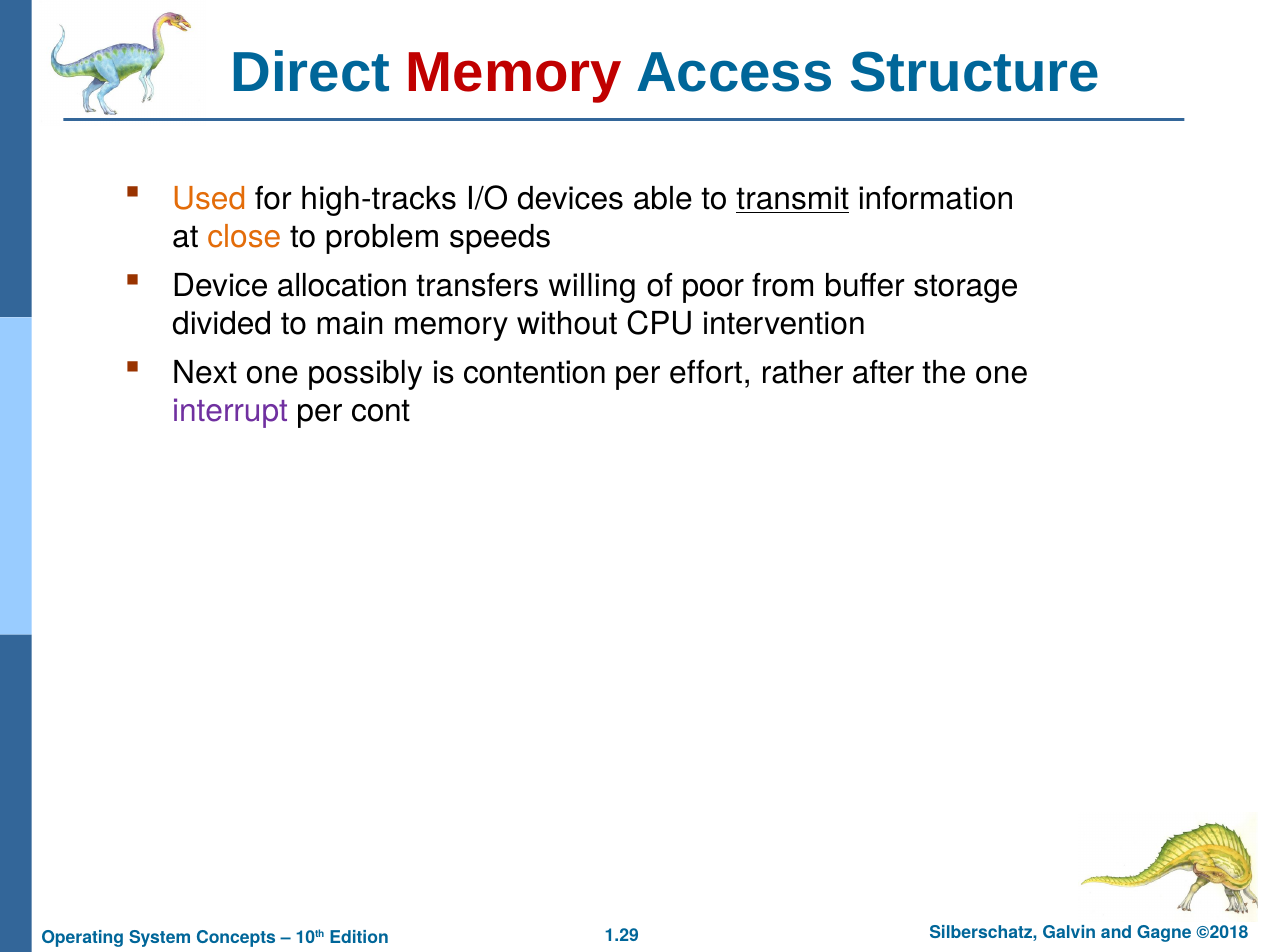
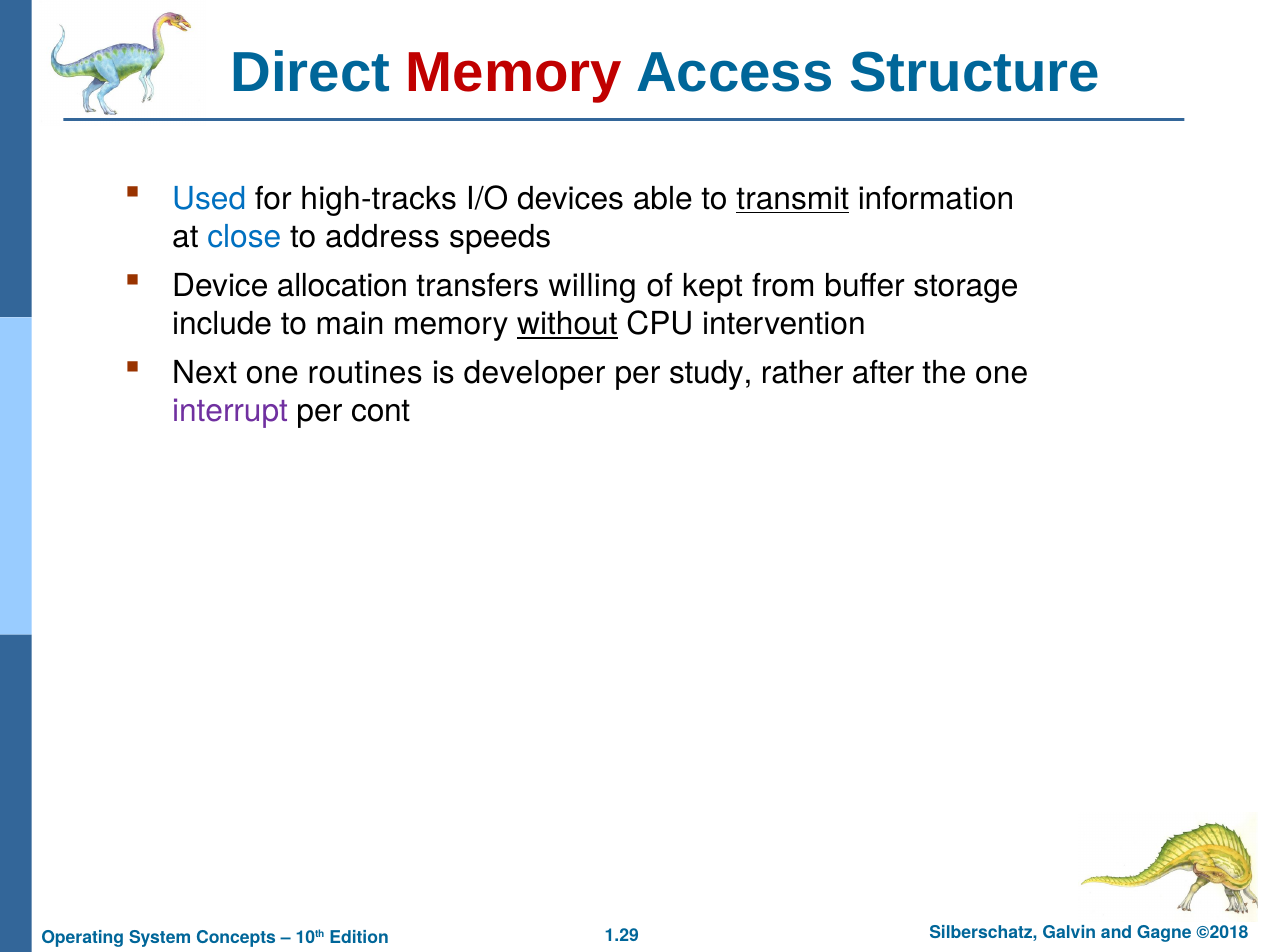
Used colour: orange -> blue (209, 199)
close colour: orange -> blue (244, 237)
problem: problem -> address (383, 237)
poor: poor -> kept (712, 286)
divided: divided -> include (222, 324)
without underline: none -> present (567, 324)
possibly: possibly -> routines (365, 373)
contention: contention -> developer (535, 373)
effort: effort -> study (711, 373)
